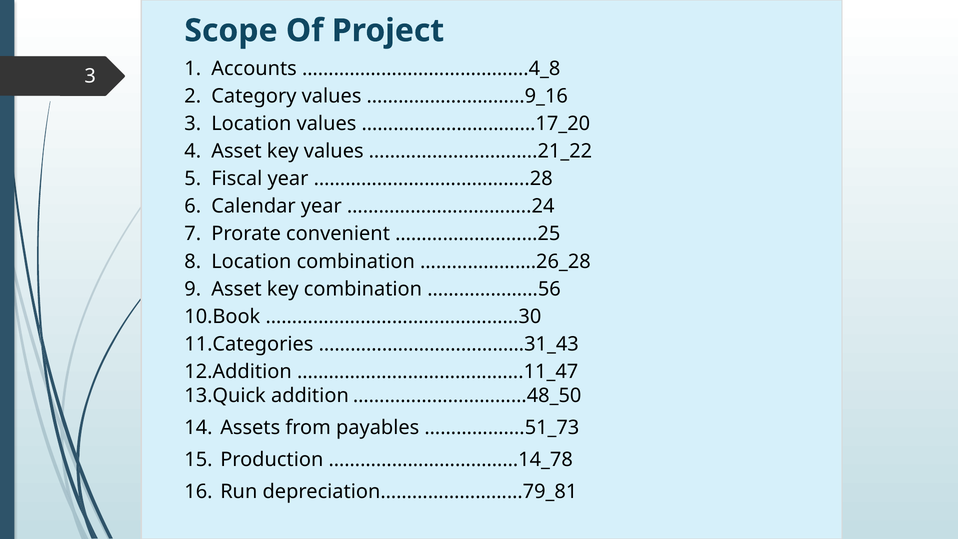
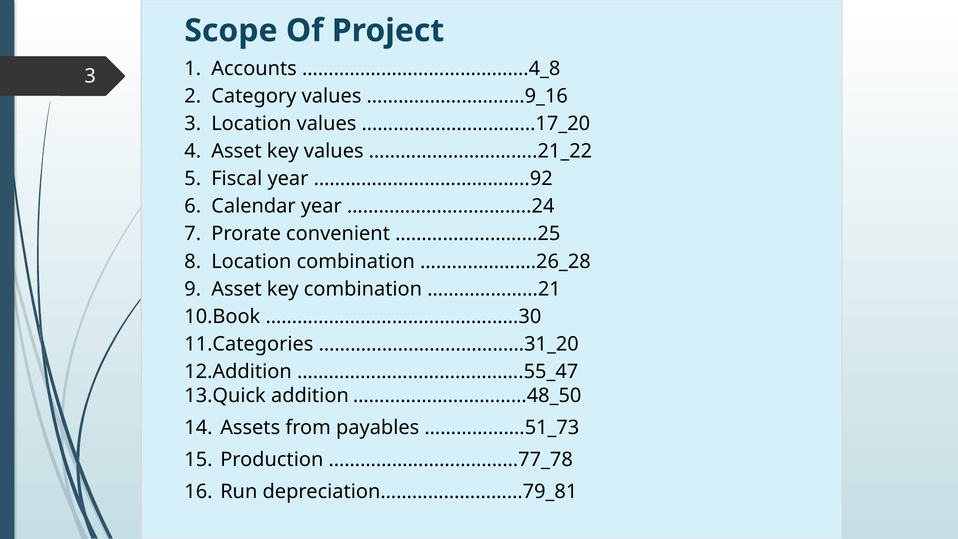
…………………………………..28: …………………………………..28 -> …………………………………..92 (433, 179)
…………………56: …………………56 -> …………………21 (494, 289)
…………………………………31_43: …………………………………31_43 -> …………………………………31_20 (449, 344)
…………………………………….11_47: …………………………………….11_47 -> …………………………………….55_47 (438, 372)
………………………………14_78: ………………………………14_78 -> ………………………………77_78 (451, 459)
